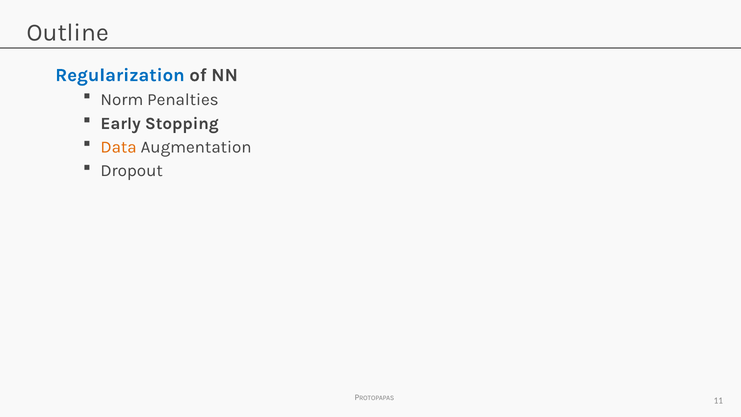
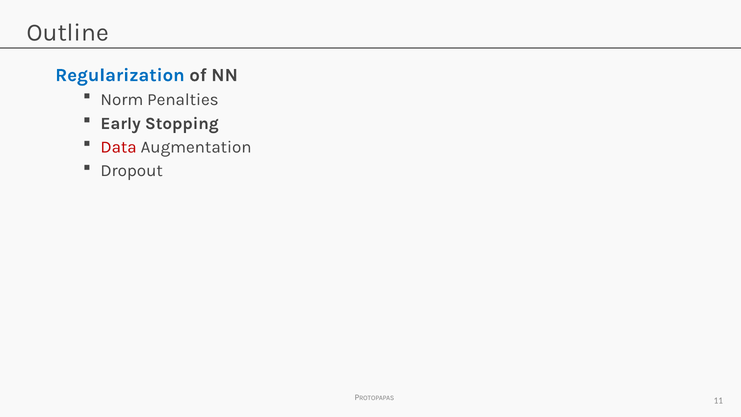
Data colour: orange -> red (119, 147)
